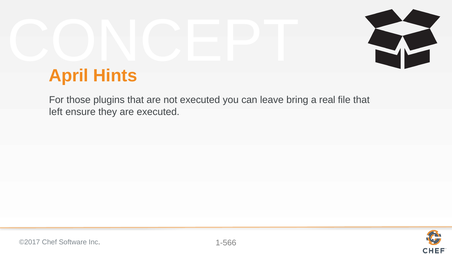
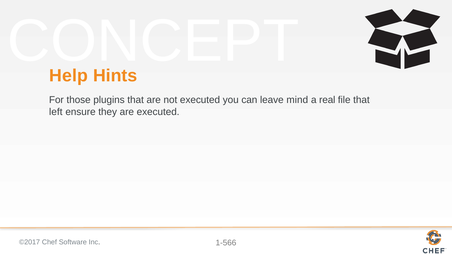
April: April -> Help (69, 76)
bring: bring -> mind (297, 100)
